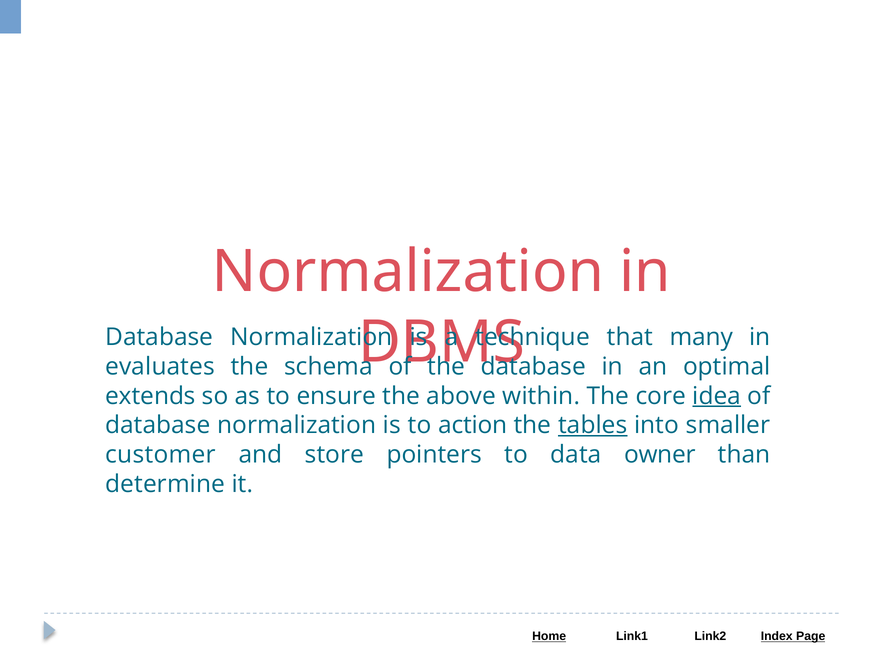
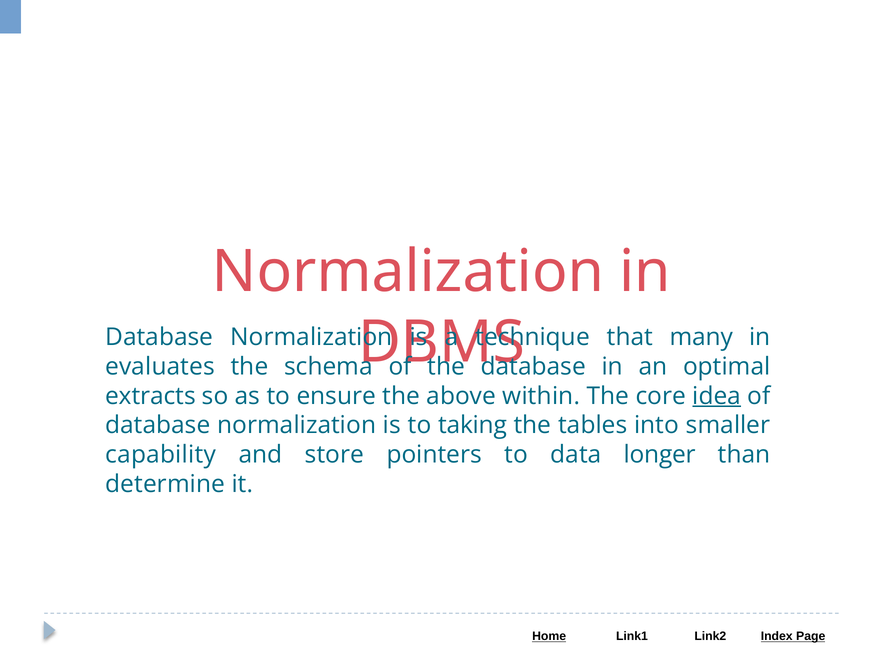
extends: extends -> extracts (150, 396)
action: action -> taking (473, 426)
tables underline: present -> none (593, 426)
customer: customer -> capability (161, 455)
owner: owner -> longer (660, 455)
